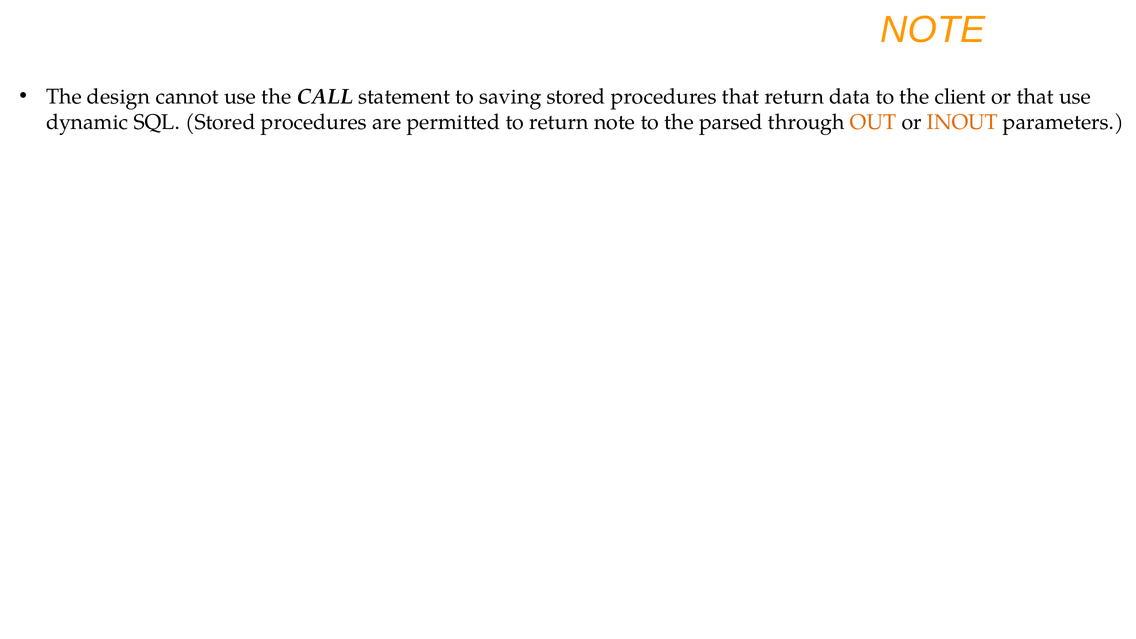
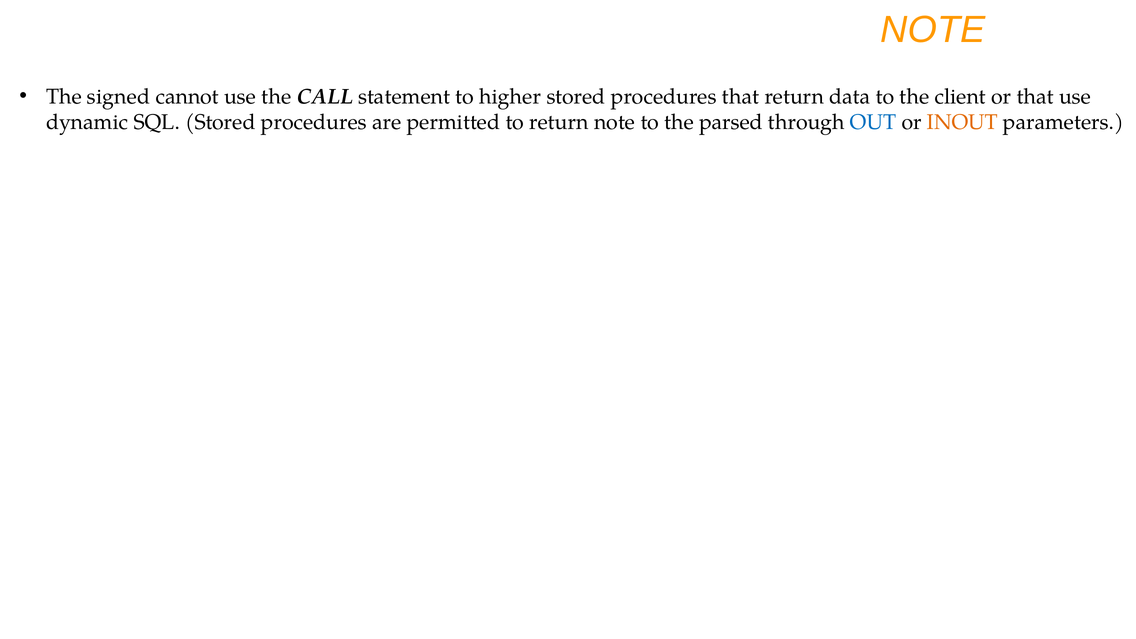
design: design -> signed (119, 97)
saving: saving -> higher (510, 97)
OUT colour: orange -> blue (873, 122)
